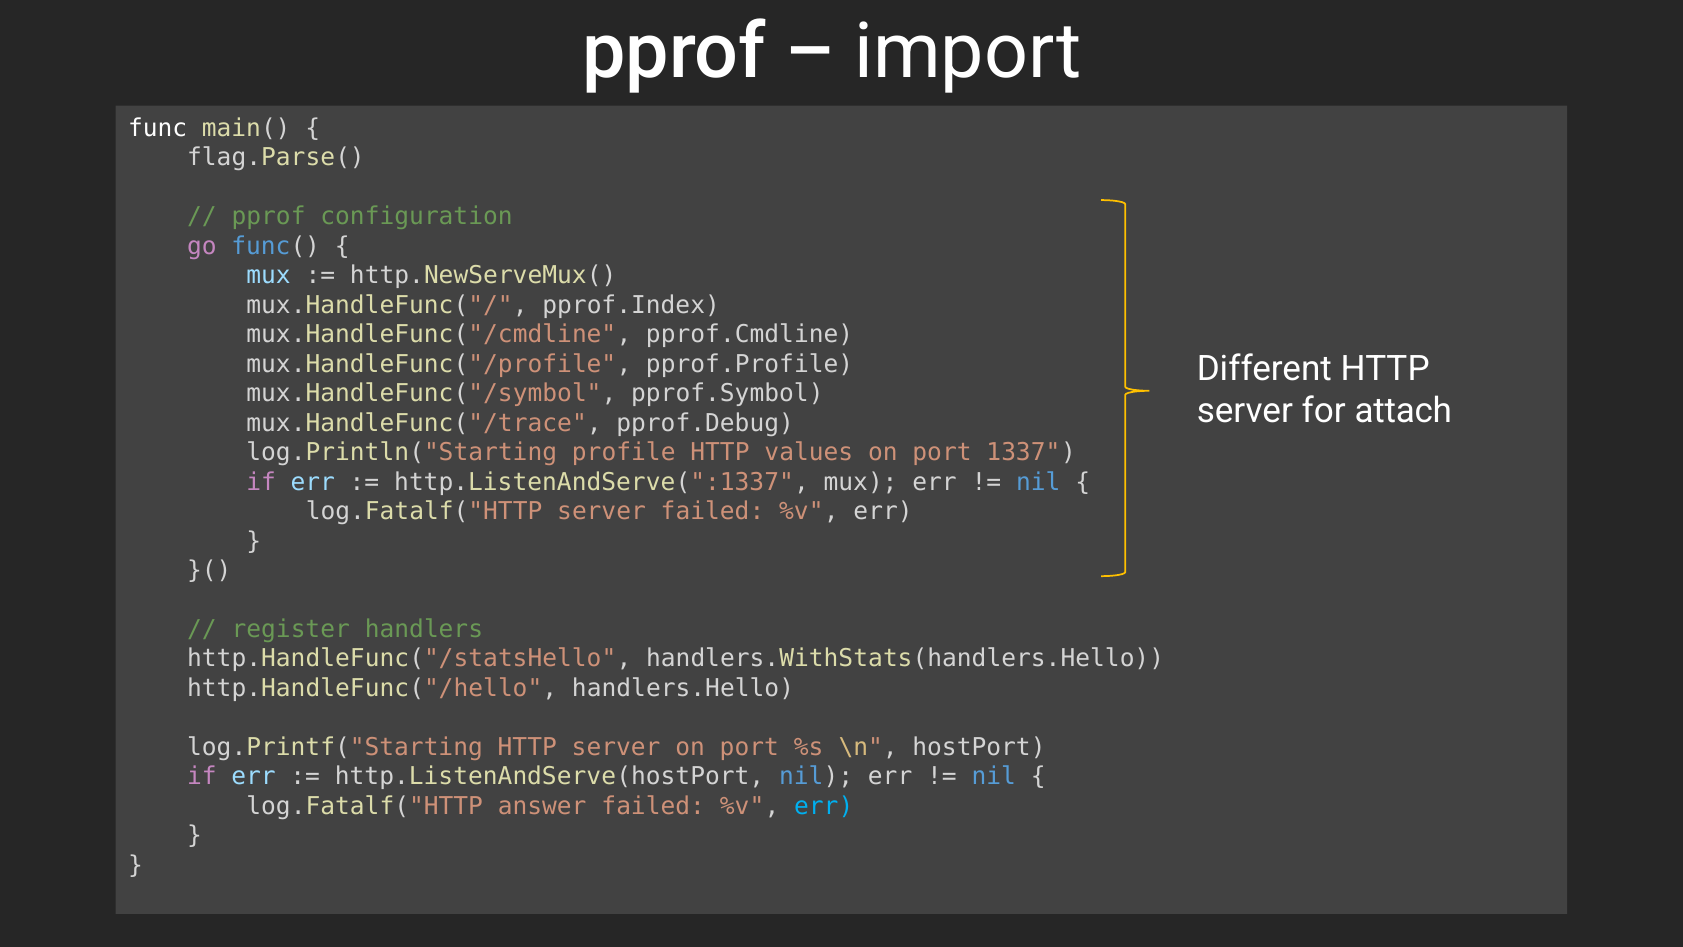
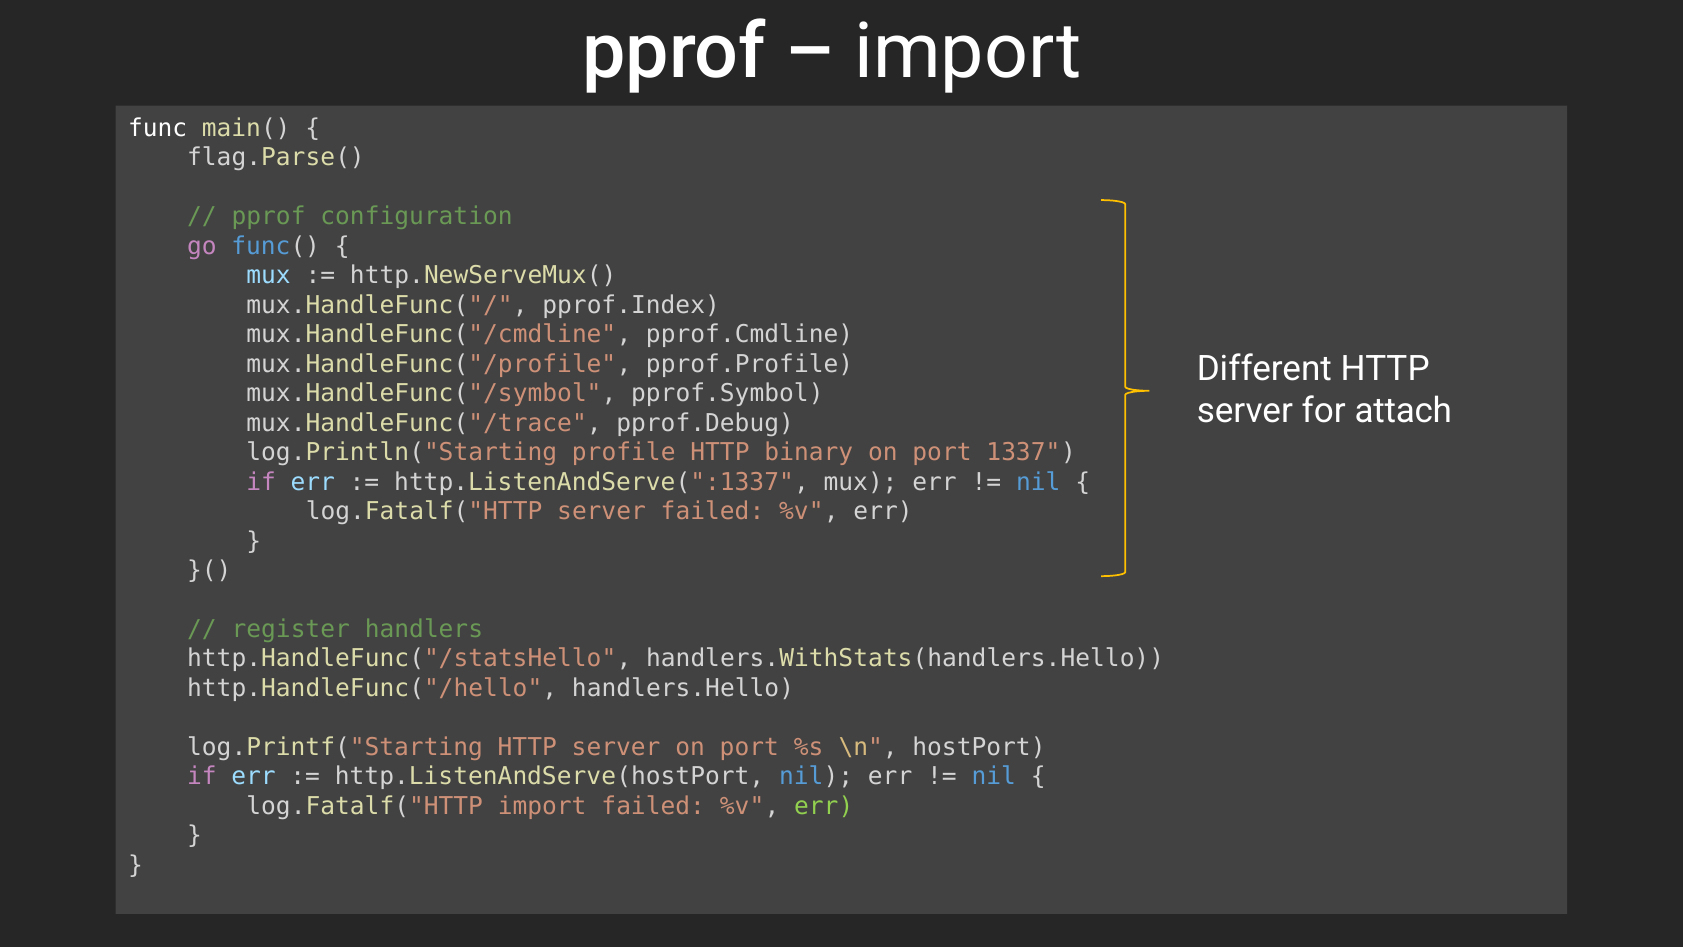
values: values -> binary (809, 452)
log.Fatalf("HTTP answer: answer -> import (542, 806)
err colour: light blue -> light green (824, 806)
